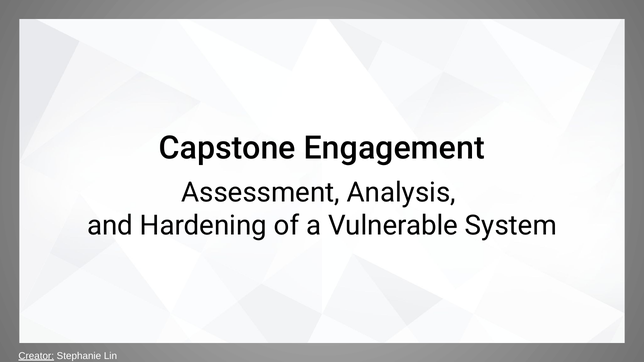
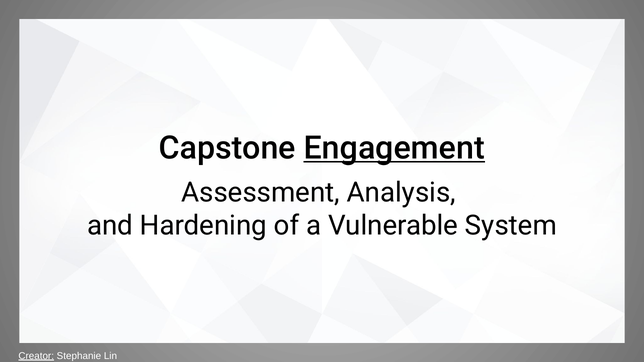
Engagement underline: none -> present (394, 148)
